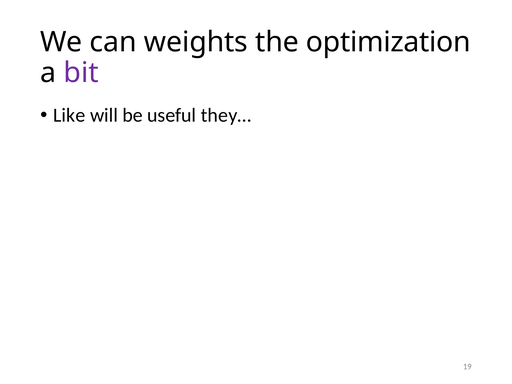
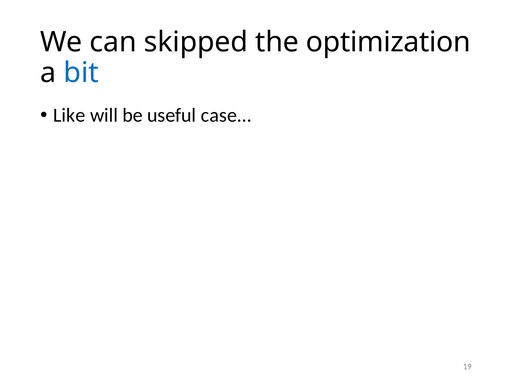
weights: weights -> skipped (196, 42)
bit colour: purple -> blue (81, 73)
they…: they… -> case… (226, 115)
